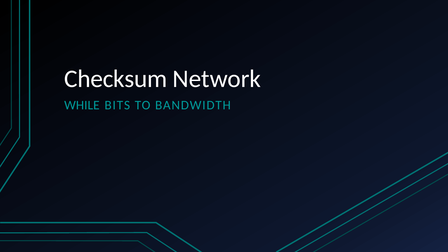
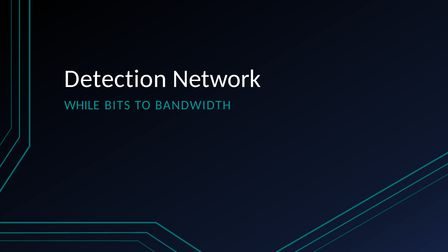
Checksum: Checksum -> Detection (115, 79)
